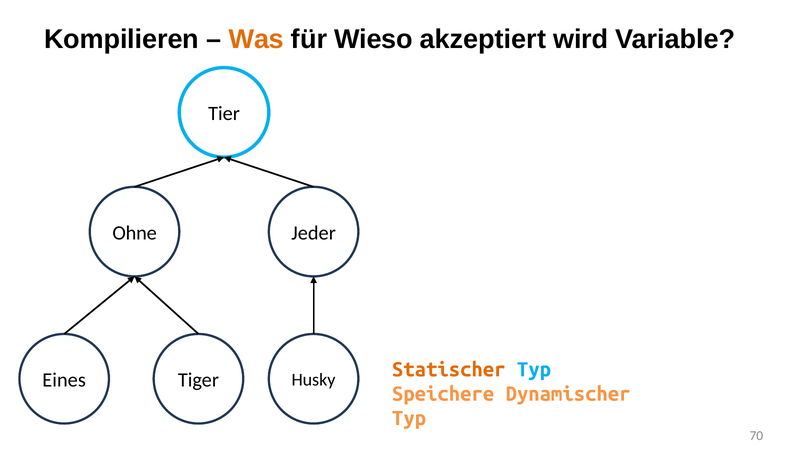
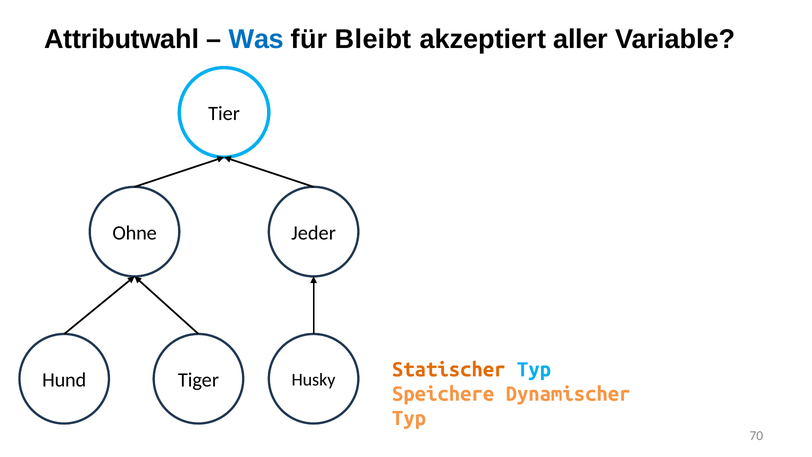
Kompilieren: Kompilieren -> Attributwahl (122, 40)
Was colour: orange -> blue (256, 40)
Wieso: Wieso -> Bleibt (373, 40)
wird: wird -> aller (581, 40)
Eines: Eines -> Hund (64, 380)
